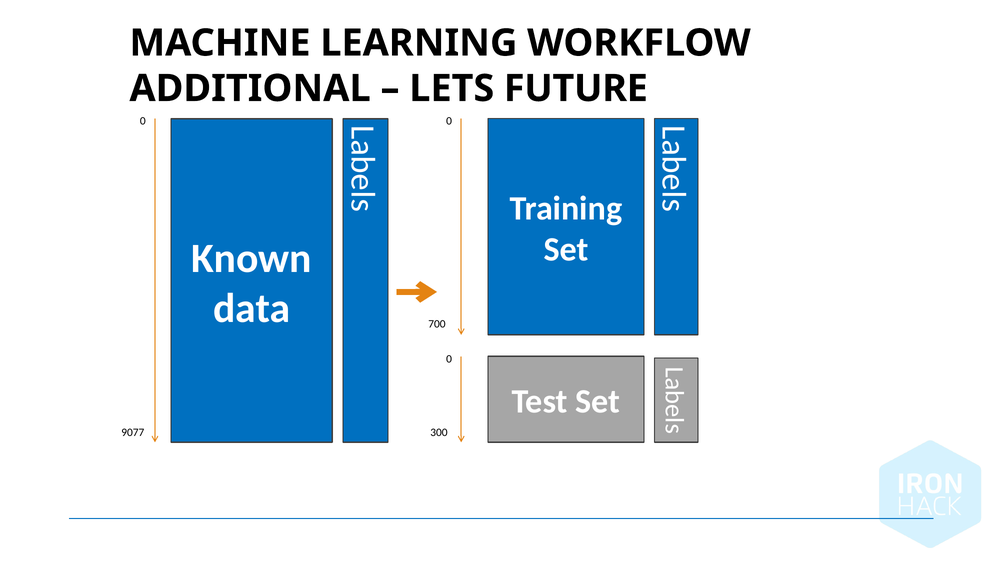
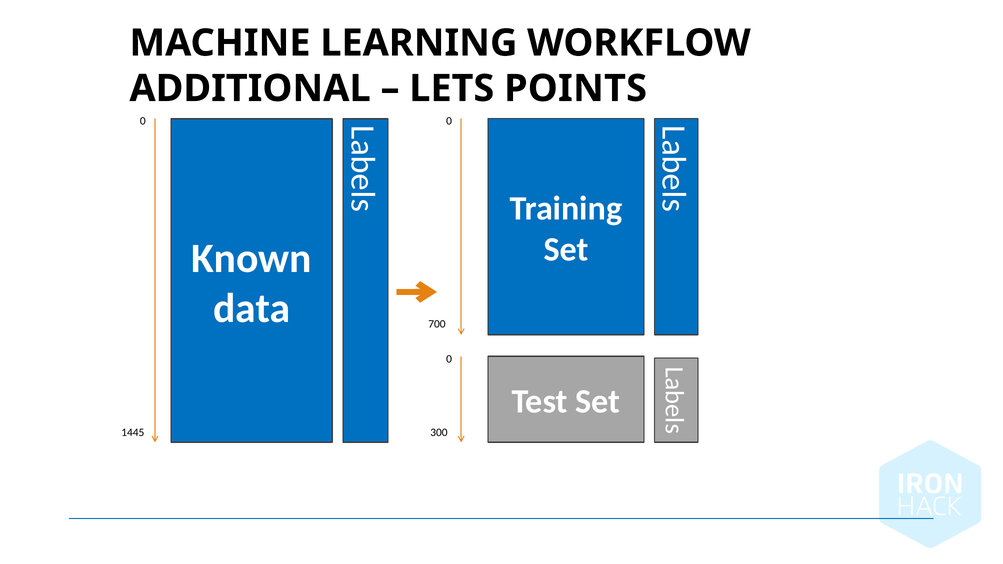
FUTURE: FUTURE -> POINTS (576, 89)
9077: 9077 -> 1445 (133, 433)
